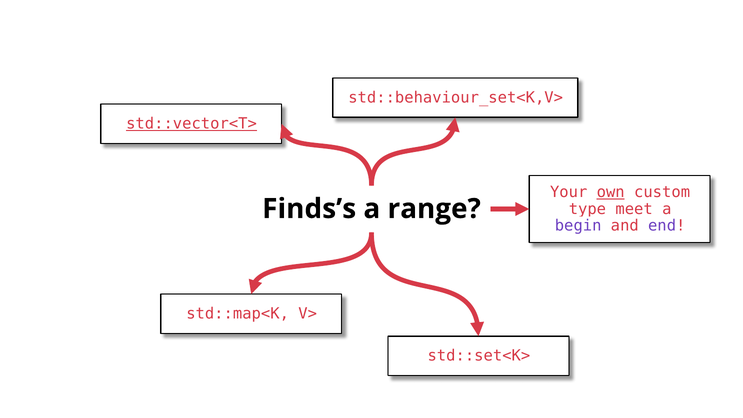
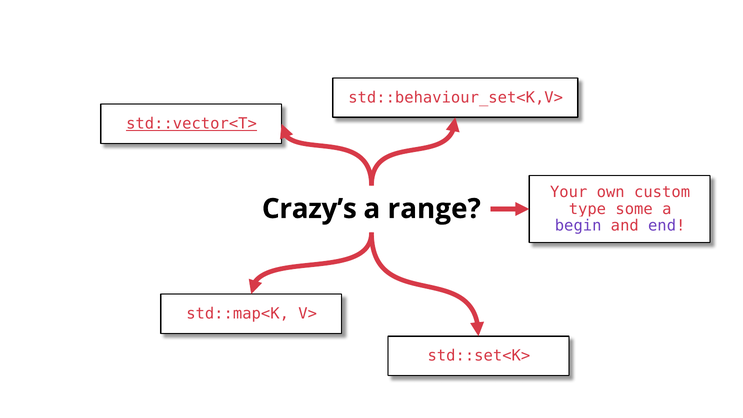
own underline: present -> none (611, 192)
Finds’s: Finds’s -> Crazy’s (309, 209)
meet: meet -> some (634, 209)
